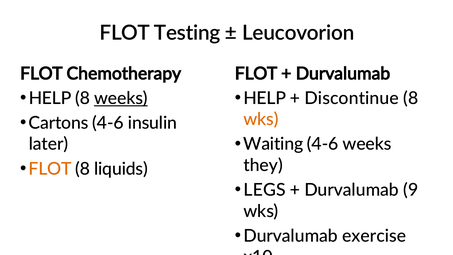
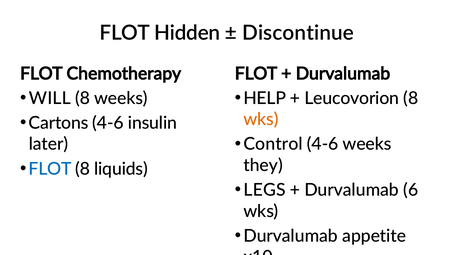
Testing: Testing -> Hidden (187, 33)
Leucovorion: Leucovorion -> Discontinue (298, 33)
HELP: HELP -> WILL (50, 98)
weeks underline: present -> none (121, 98)
Discontinue: Discontinue -> Leucovorion (352, 98)
Waiting: Waiting -> Control (273, 144)
FLOT colour: orange -> blue (50, 169)
9: 9 -> 6 (411, 190)
exercise: exercise -> appetite (374, 236)
